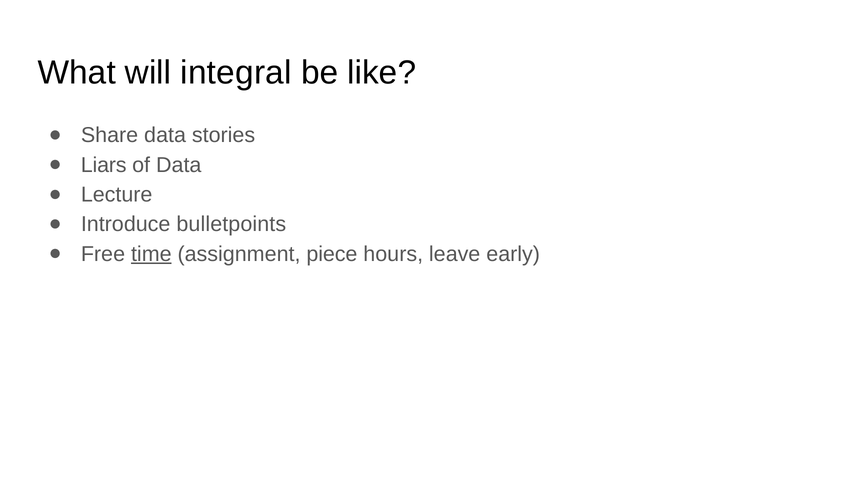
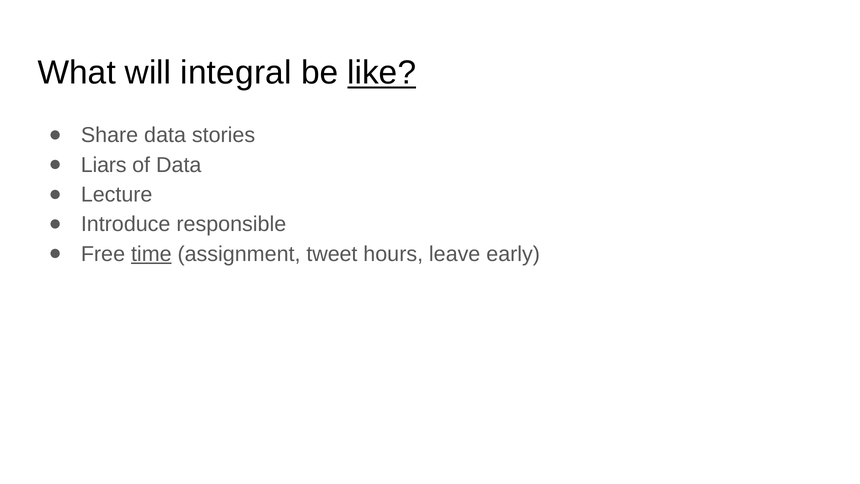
like underline: none -> present (382, 73)
bulletpoints: bulletpoints -> responsible (231, 224)
piece: piece -> tweet (332, 254)
